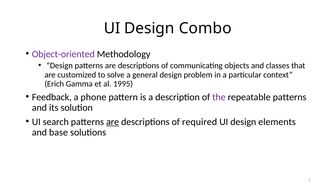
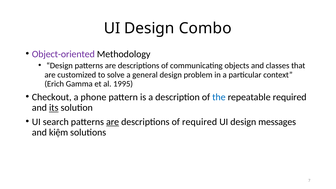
Feedback: Feedback -> Checkout (52, 97)
the colour: purple -> blue (219, 97)
repeatable patterns: patterns -> required (290, 97)
its underline: none -> present (54, 108)
elements: elements -> messages (277, 122)
base: base -> kiệm (59, 132)
